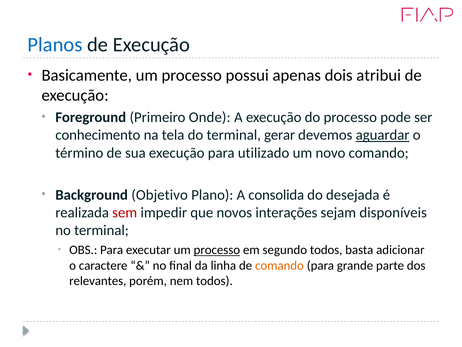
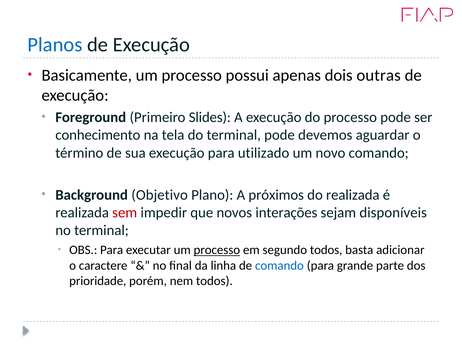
atribui: atribui -> outras (379, 75)
Onde: Onde -> Slides (210, 117)
terminal gerar: gerar -> pode (280, 135)
aguardar underline: present -> none (383, 135)
consolida: consolida -> próximos (276, 195)
do desejada: desejada -> realizada (353, 195)
comando colour: orange -> blue (279, 265)
relevantes: relevantes -> prioridade (98, 281)
